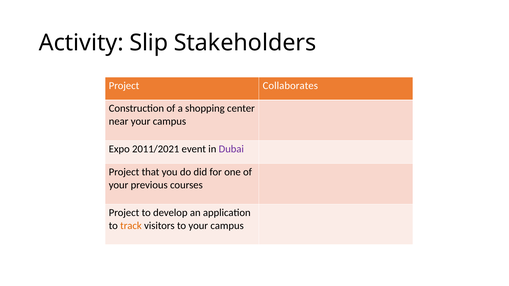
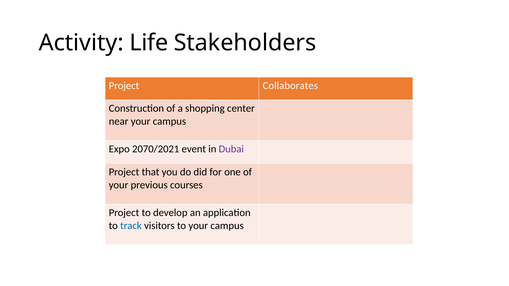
Slip: Slip -> Life (149, 43)
2011/2021: 2011/2021 -> 2070/2021 (156, 149)
track colour: orange -> blue (131, 226)
